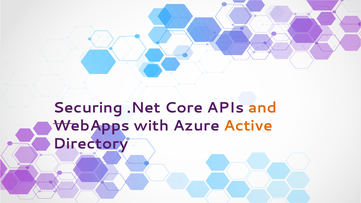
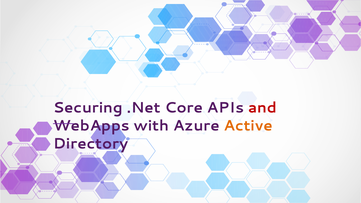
and colour: orange -> red (262, 108)
